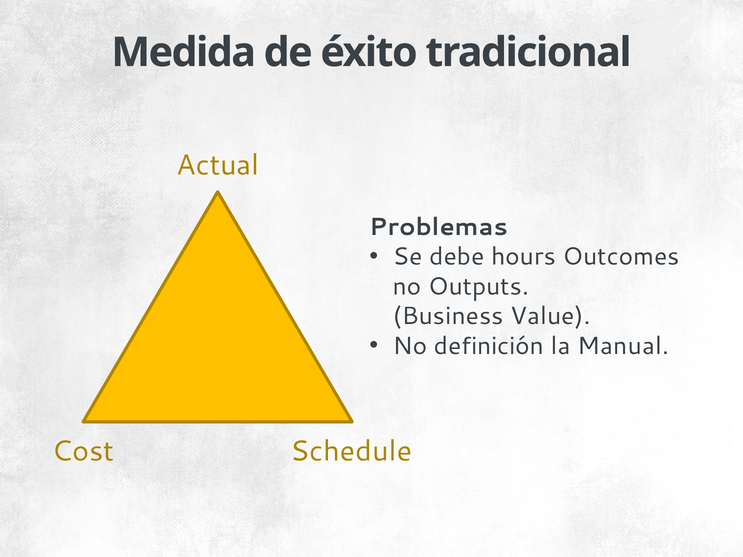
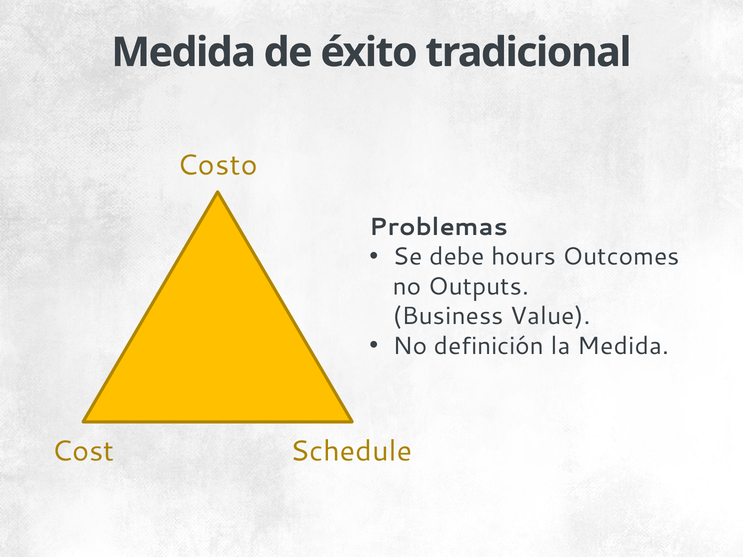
Actual: Actual -> Costo (218, 165)
la Manual: Manual -> Medida (623, 346)
